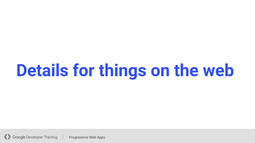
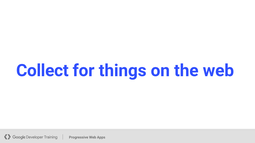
Details: Details -> Collect (42, 71)
